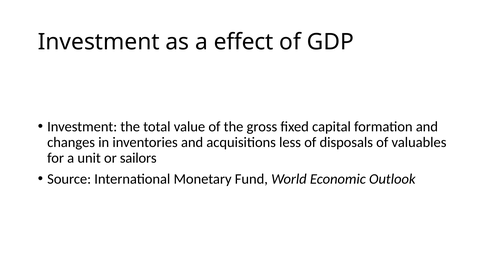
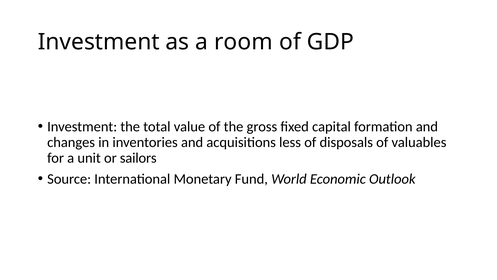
effect: effect -> room (243, 42)
